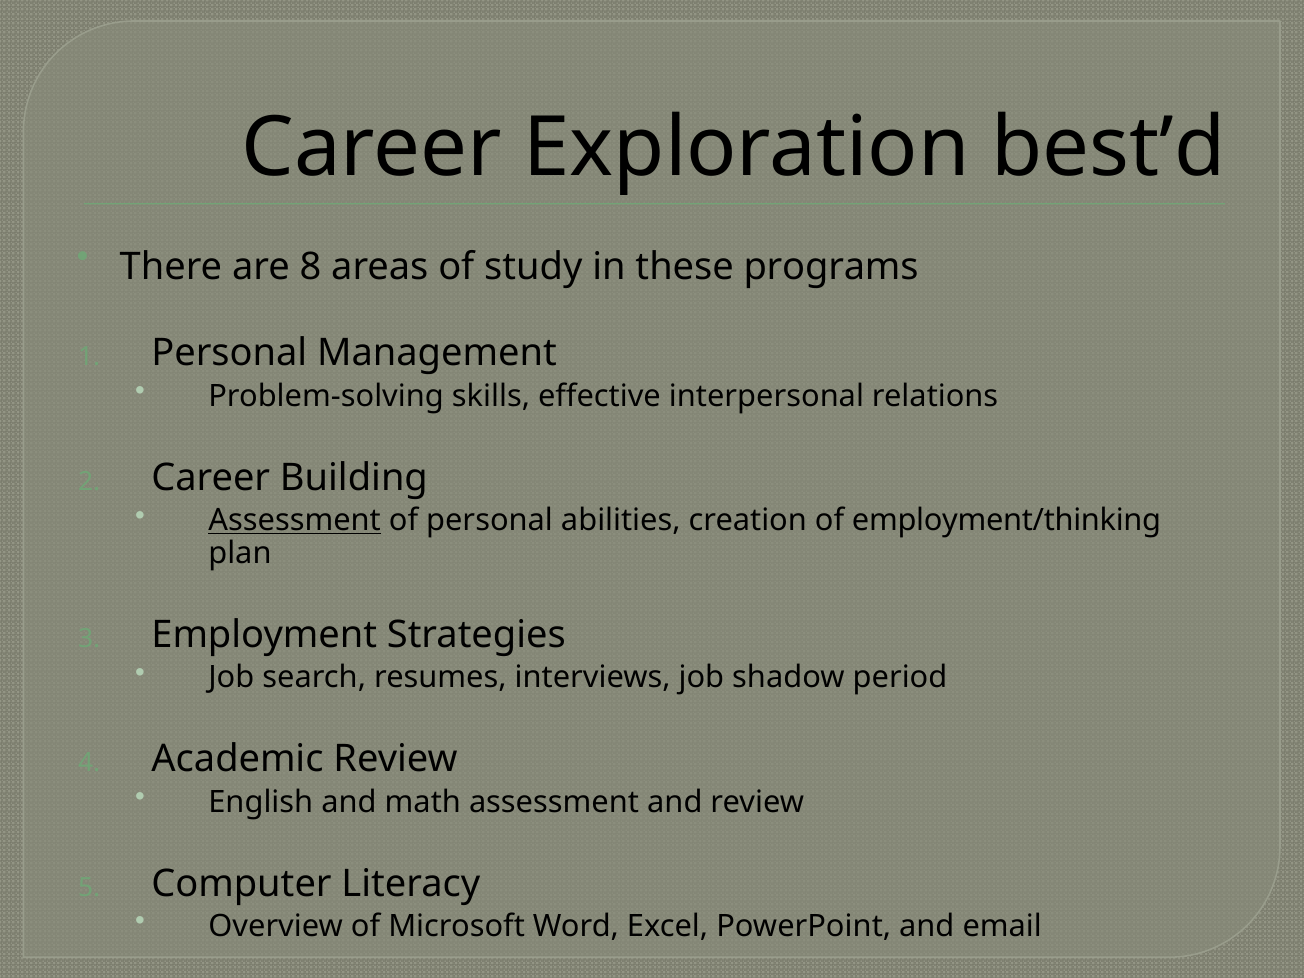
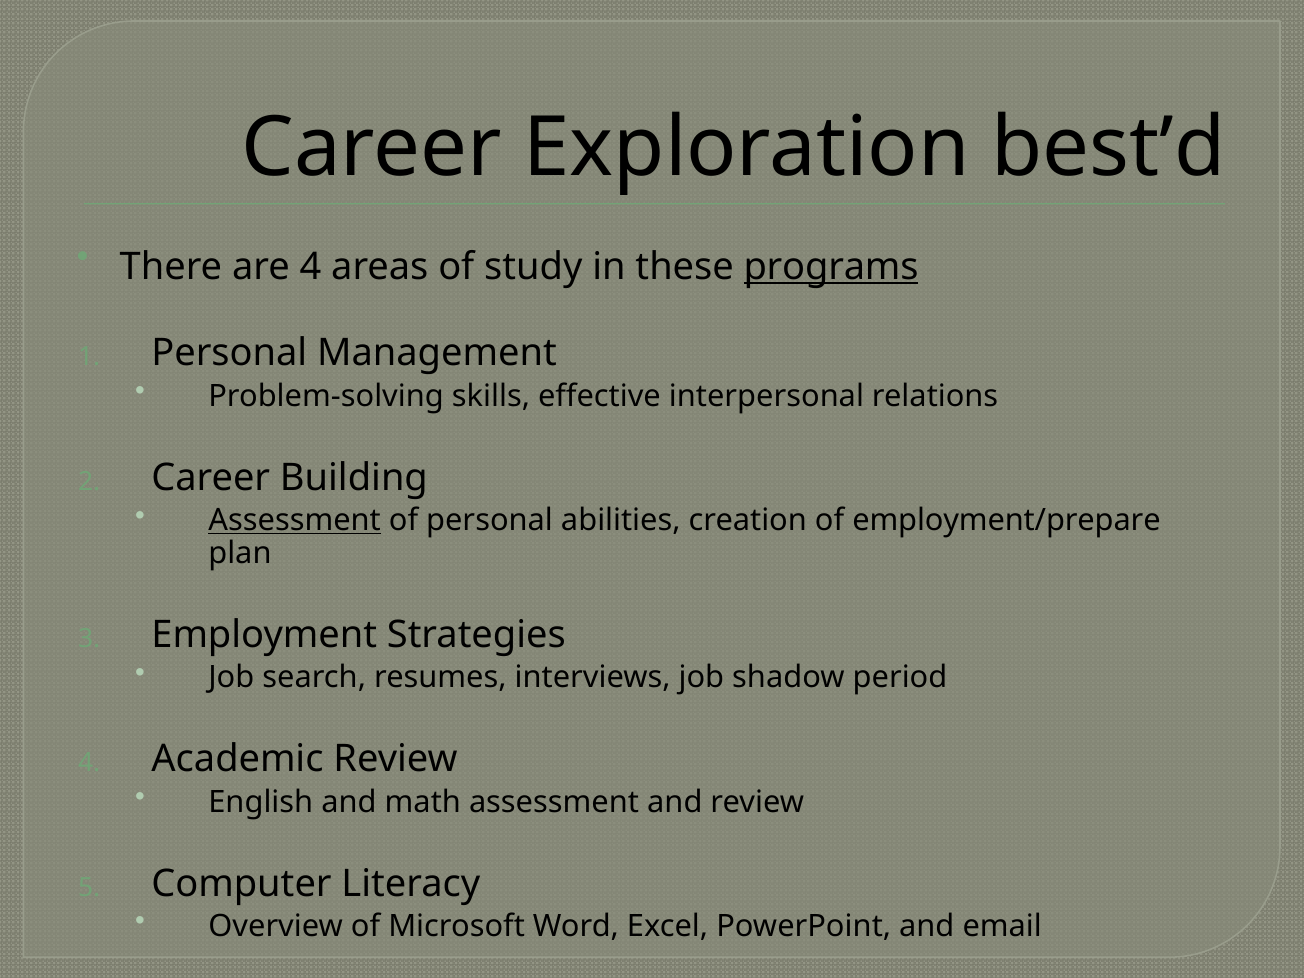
are 8: 8 -> 4 (310, 267)
programs underline: none -> present (831, 267)
employment/thinking: employment/thinking -> employment/prepare (1006, 520)
